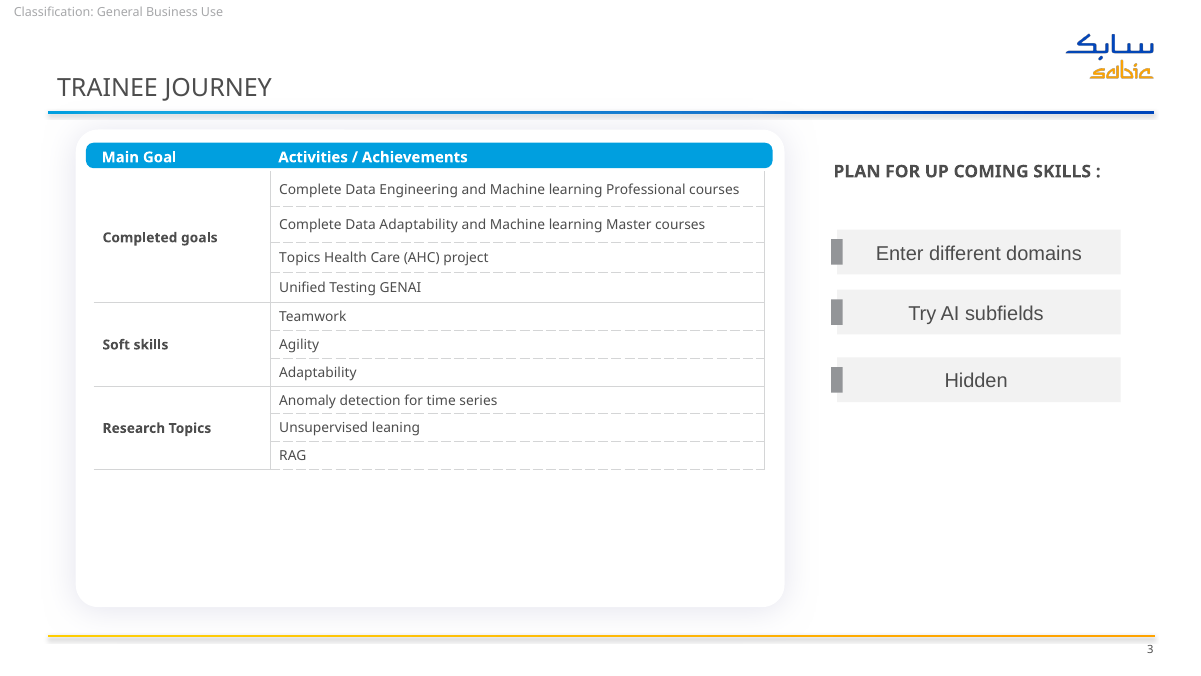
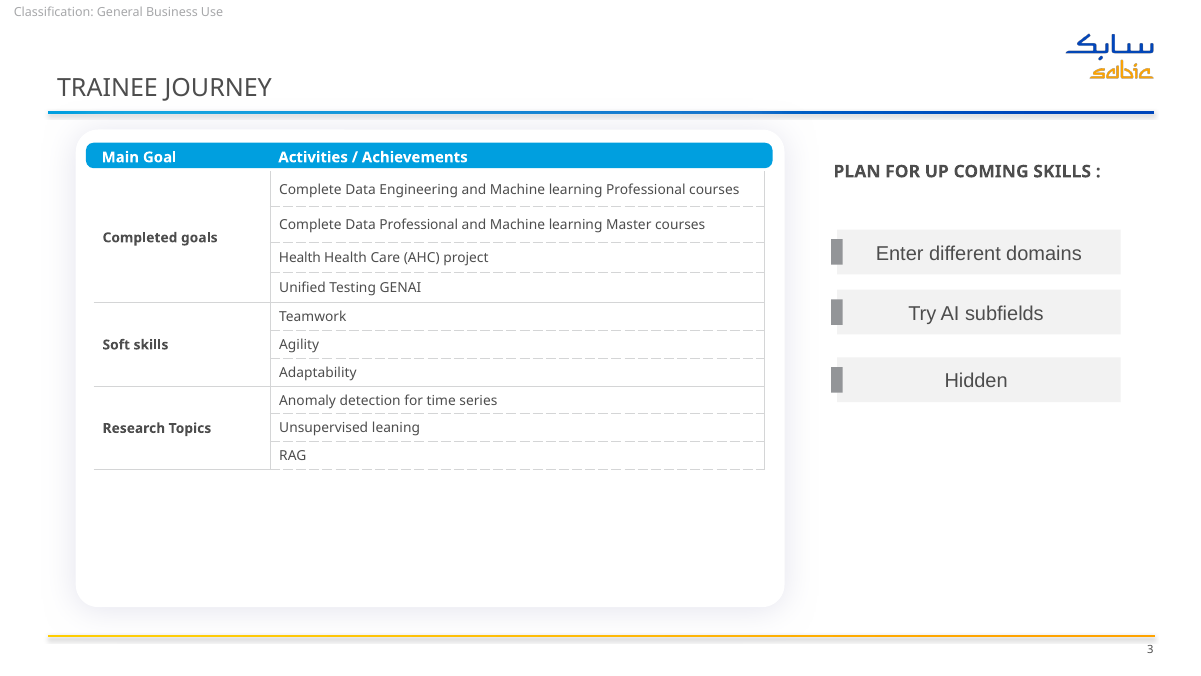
Data Adaptability: Adaptability -> Professional (419, 225)
Topics: Topics -> Health (300, 258)
